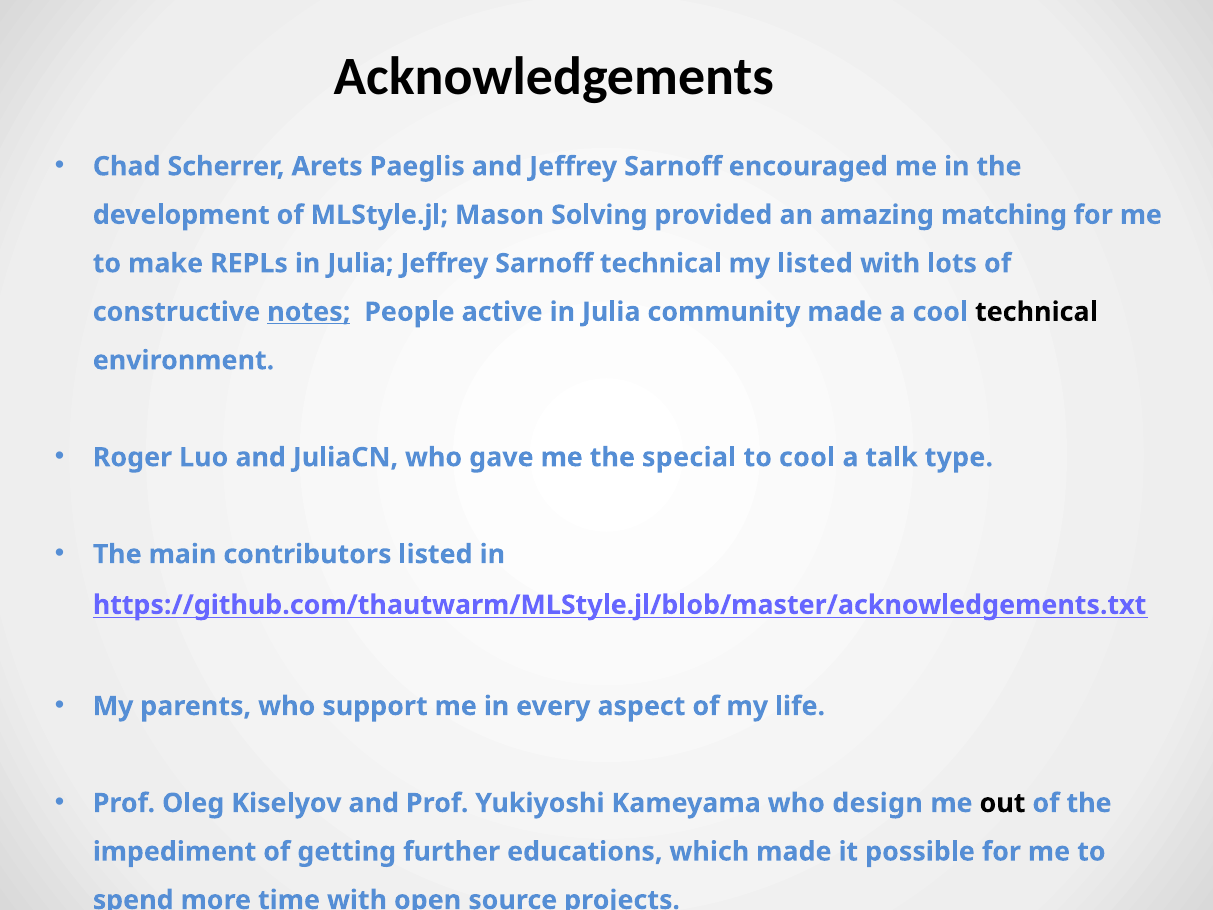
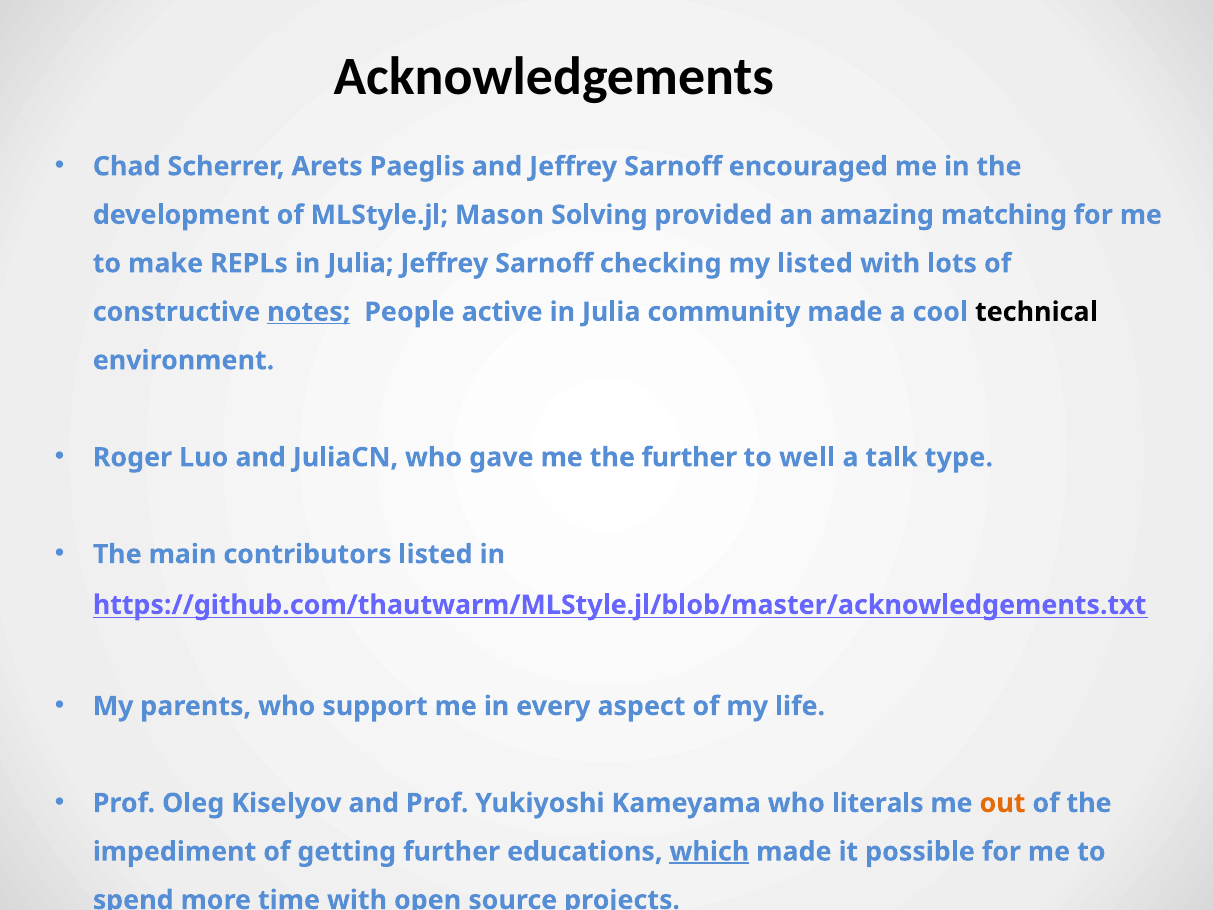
Sarnoff technical: technical -> checking (661, 263)
the special: special -> further (689, 457)
to cool: cool -> well (807, 457)
design: design -> literals (878, 803)
out colour: black -> orange (1002, 803)
which underline: none -> present (709, 851)
